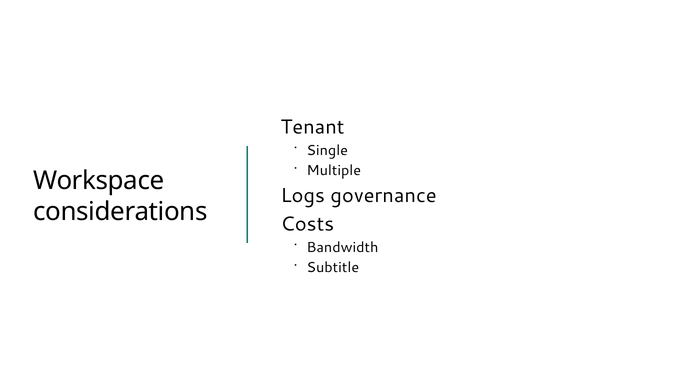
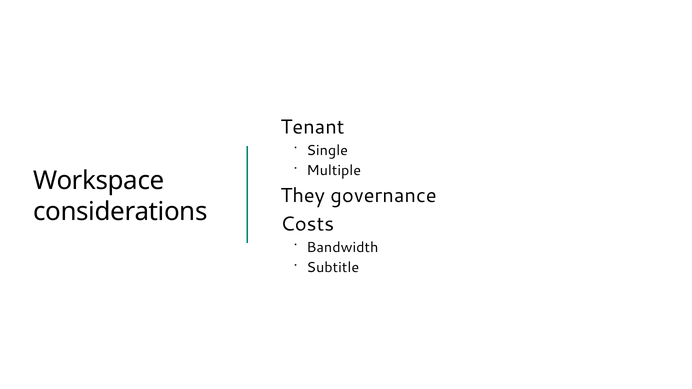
Logs: Logs -> They (303, 196)
